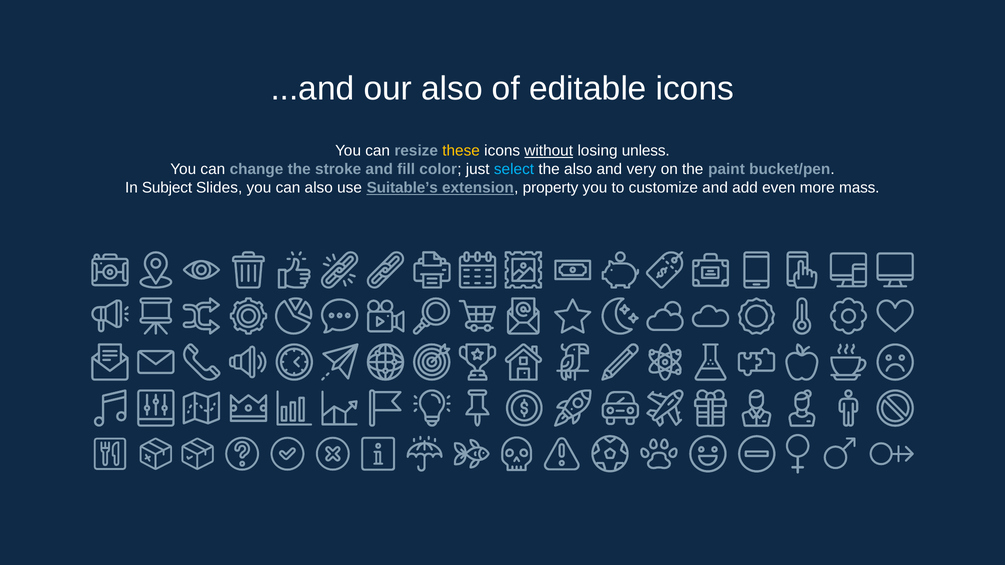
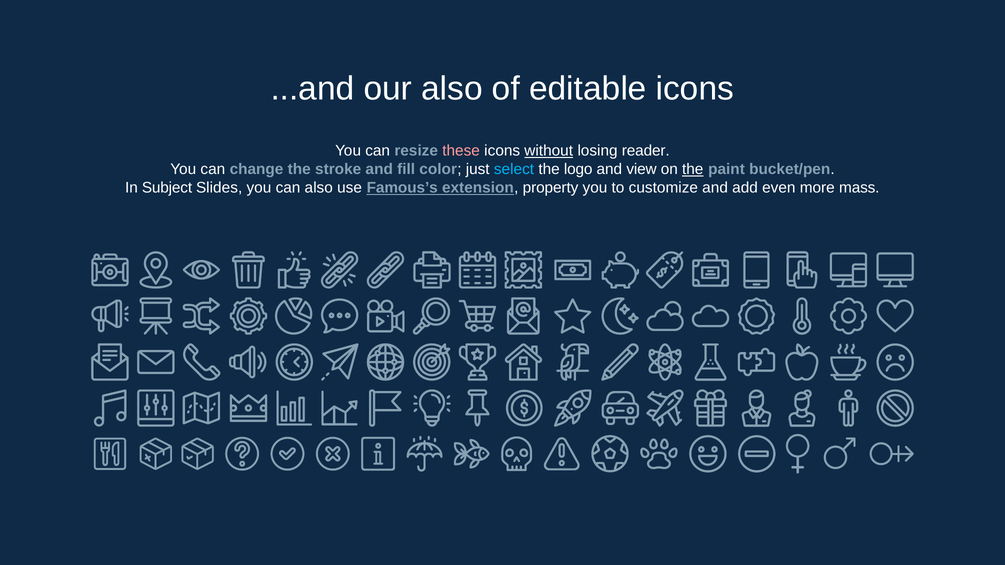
these colour: yellow -> pink (461, 151)
unless: unless -> reader (646, 151)
the also: also -> logo (578, 169)
very: very -> view (642, 169)
the underline: none -> present (693, 169)
Suitable’s: Suitable’s -> Famous’s (402, 188)
